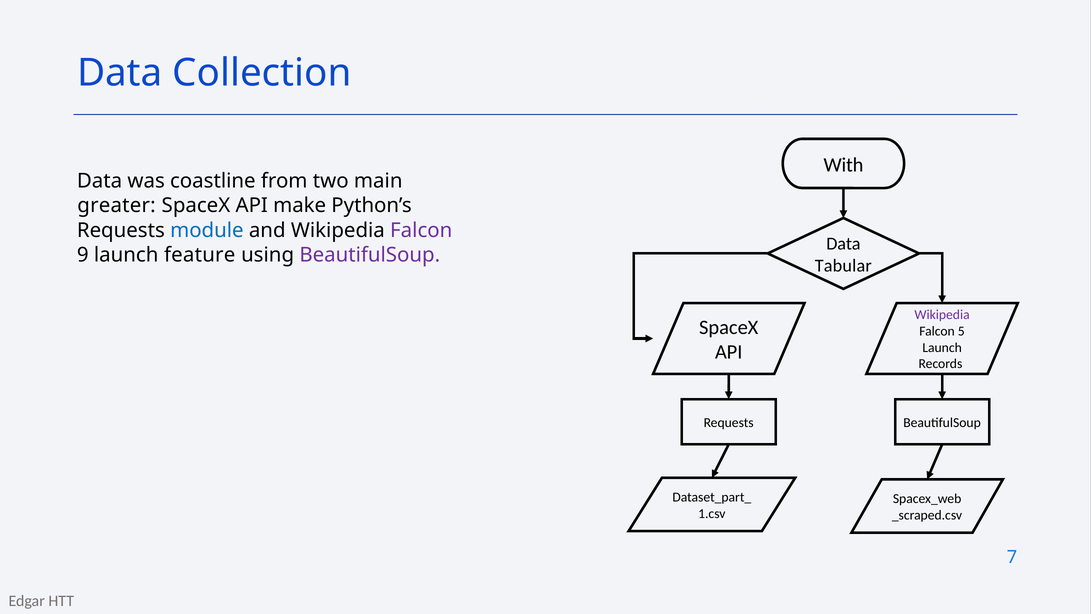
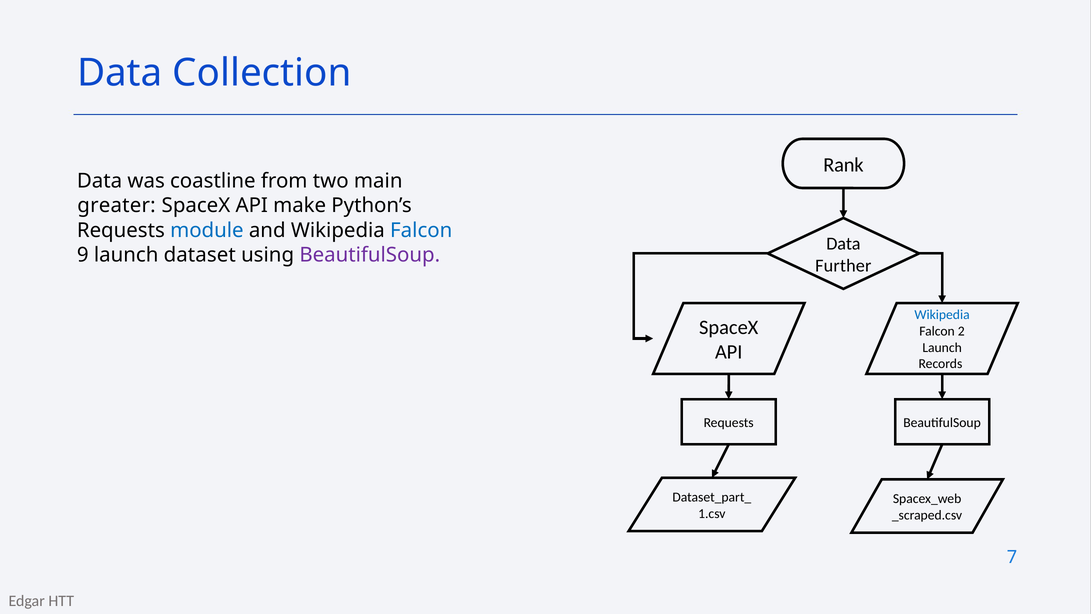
With: With -> Rank (843, 165)
Falcon colour: purple -> blue (421, 230)
feature: feature -> dataset (200, 255)
Tabular: Tabular -> Further (843, 265)
Wikipedia colour: purple -> blue (942, 315)
5: 5 -> 2 (961, 331)
